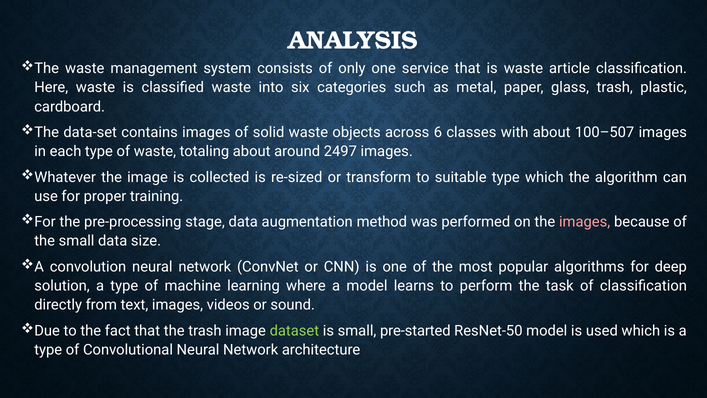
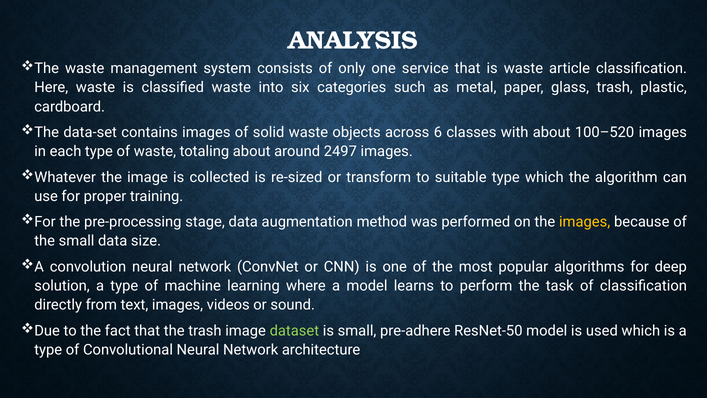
100–507: 100–507 -> 100–520 (605, 132)
images colour: pink -> yellow (585, 222)
pre-started: pre-started -> pre-adhere (415, 330)
